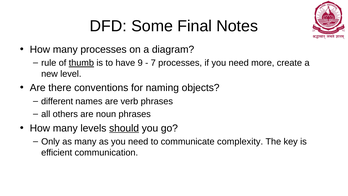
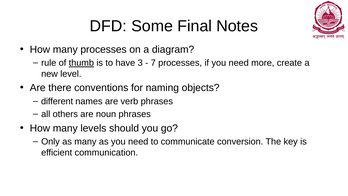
9: 9 -> 3 (140, 63)
should underline: present -> none (124, 128)
complexity: complexity -> conversion (240, 142)
